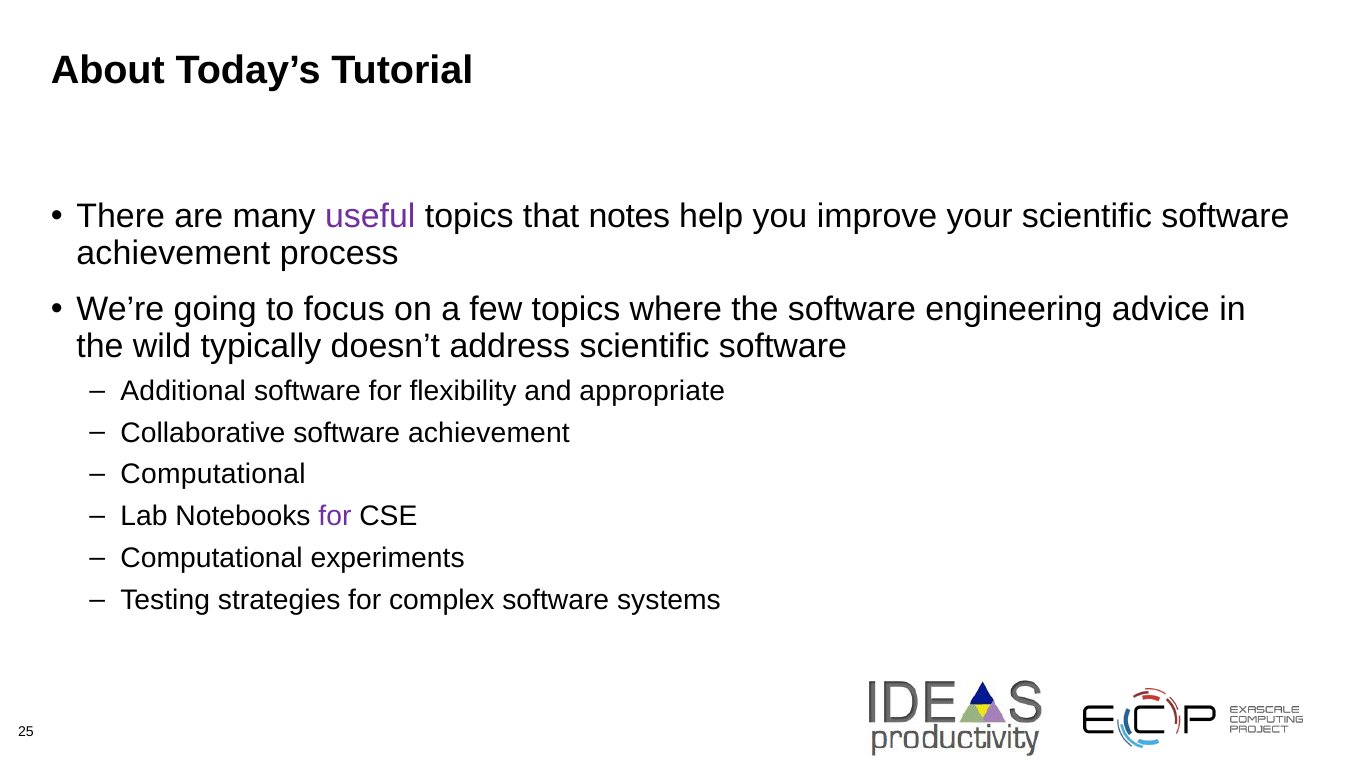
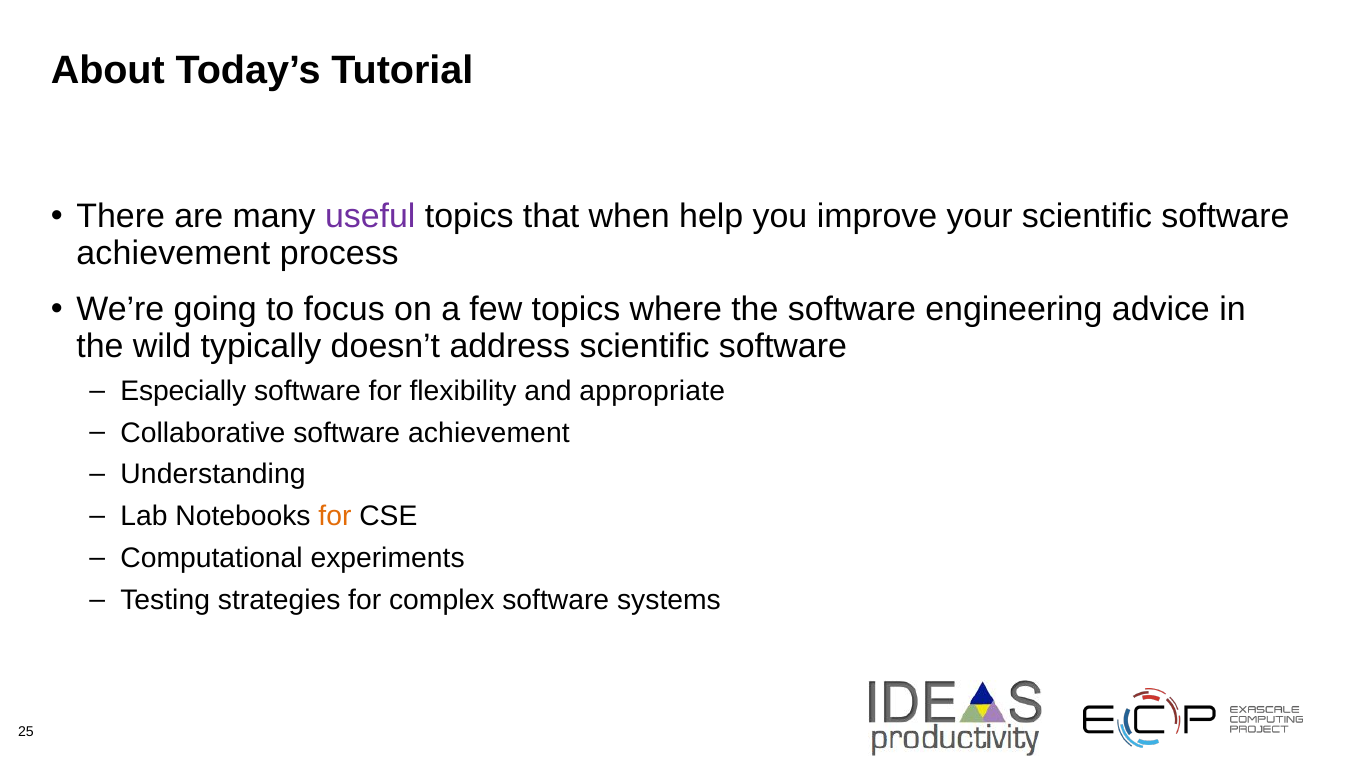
notes: notes -> when (629, 216)
Additional: Additional -> Especially (183, 391)
Computational: Computational -> Understanding (213, 475)
for colour: purple -> orange (335, 516)
